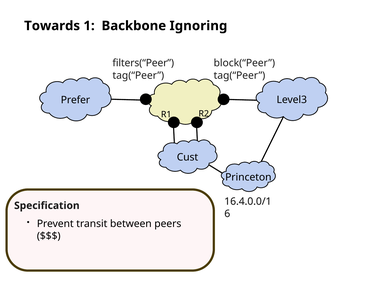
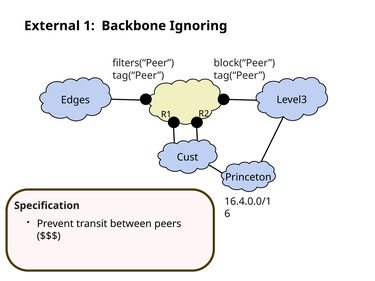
Towards: Towards -> External (52, 26)
Prefer: Prefer -> Edges (75, 100)
